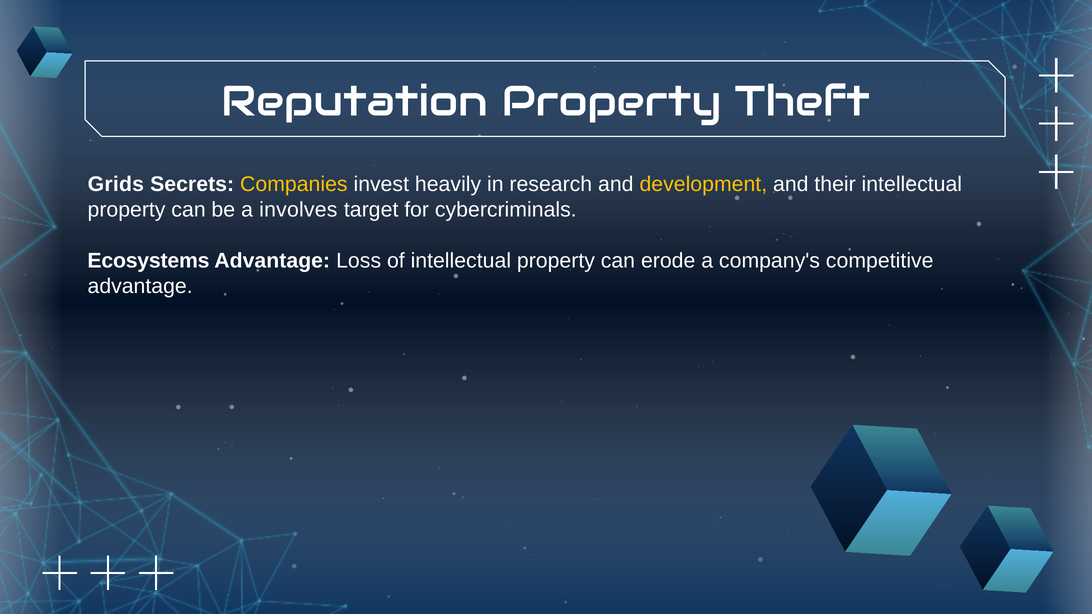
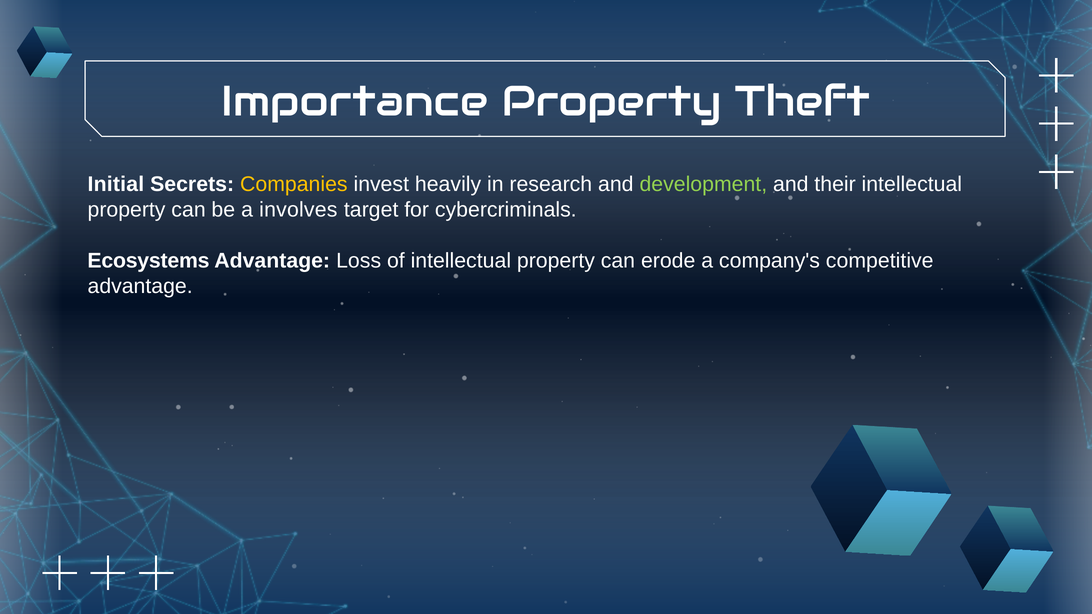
Reputation: Reputation -> Importance (355, 102)
Grids: Grids -> Initial (116, 184)
development colour: yellow -> light green (703, 184)
